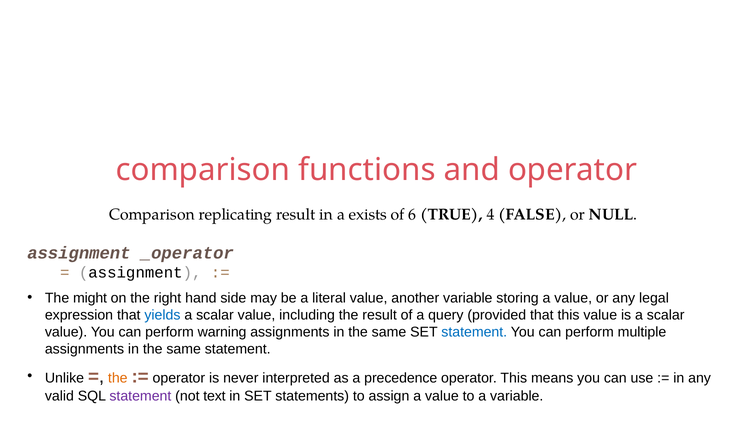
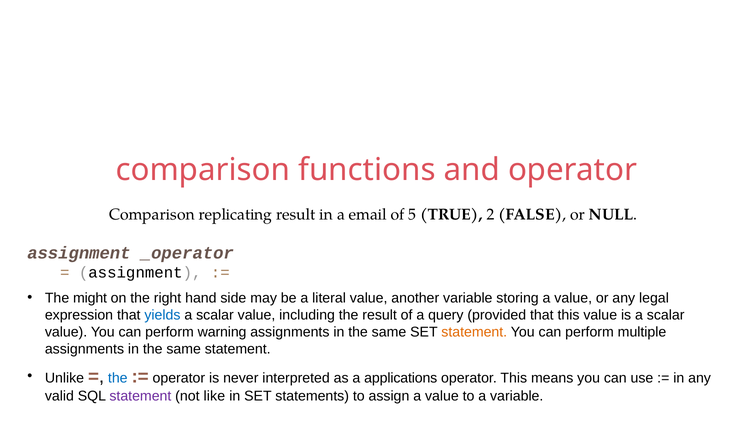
exists: exists -> email (368, 214)
6: 6 -> 5 (412, 214)
4: 4 -> 2 (490, 214)
statement colour: blue -> orange (474, 332)
the colour: orange -> blue (118, 378)
precedence: precedence -> applications (401, 378)
text: text -> like (214, 396)
